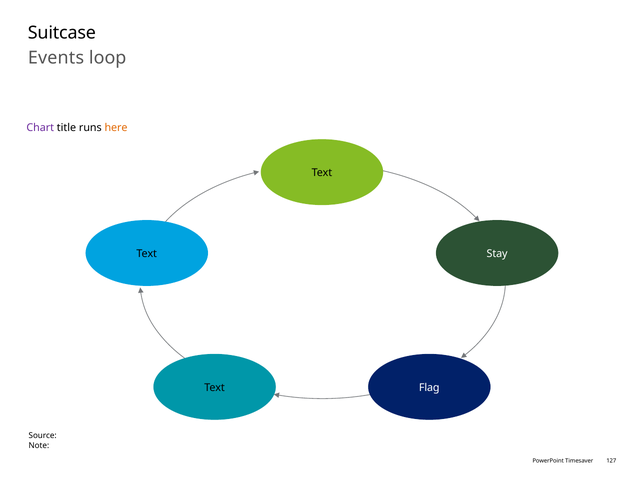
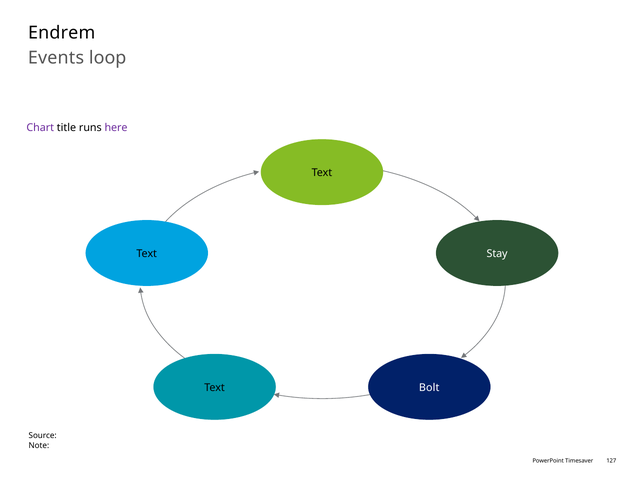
Suitcase: Suitcase -> Endrem (62, 33)
here colour: orange -> purple (116, 128)
Flag: Flag -> Bolt (429, 388)
